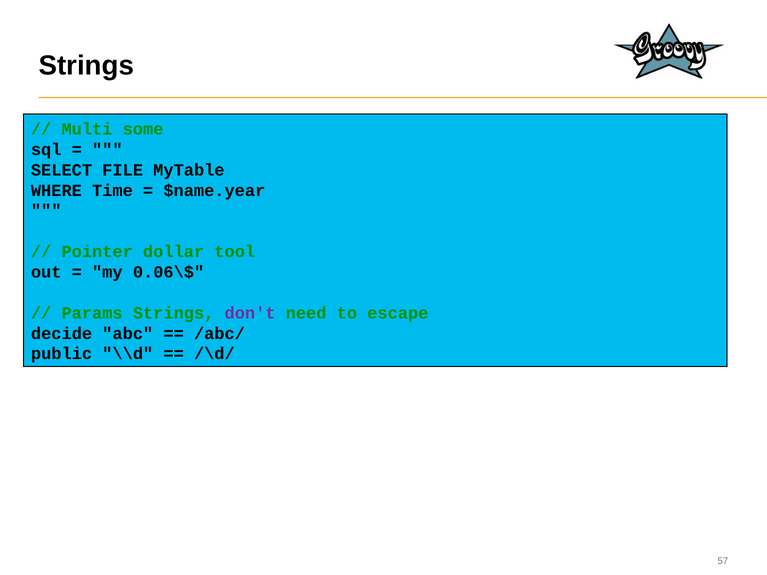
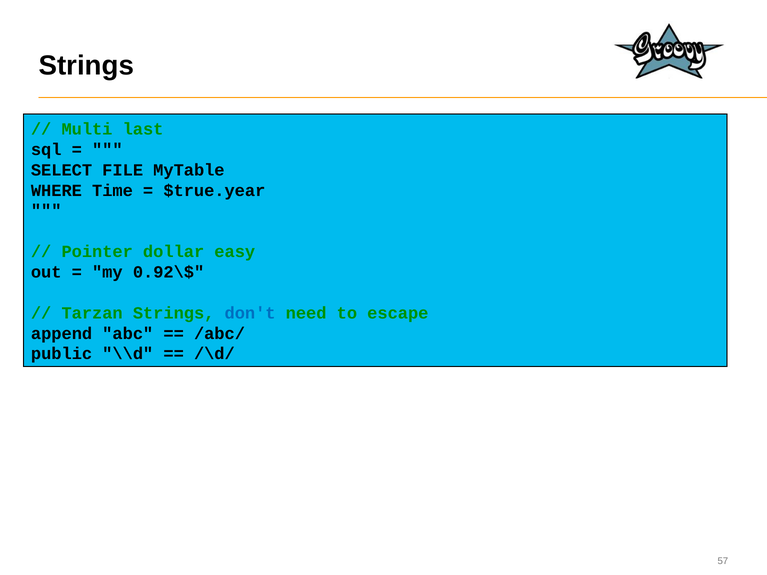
some: some -> last (143, 129)
$name.year: $name.year -> $true.year (214, 190)
tool: tool -> easy (235, 252)
0.06\$: 0.06\$ -> 0.92\$ (169, 272)
Params: Params -> Tarzan (92, 313)
don't colour: purple -> blue (250, 313)
decide: decide -> append (62, 334)
